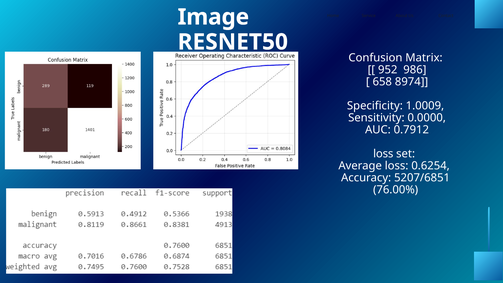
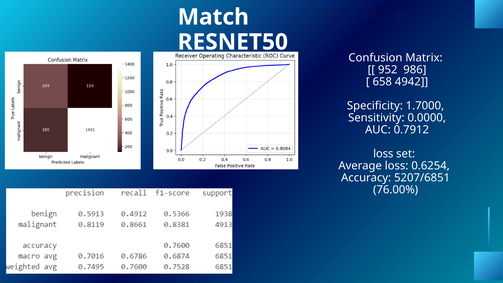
Image: Image -> Match (213, 17)
8974: 8974 -> 4942 (412, 82)
1.0009: 1.0009 -> 1.7000 (425, 106)
